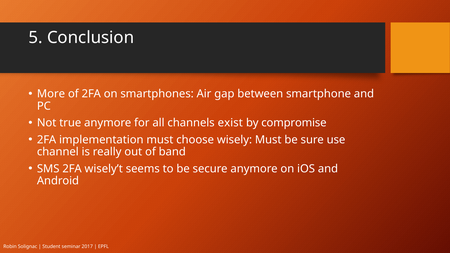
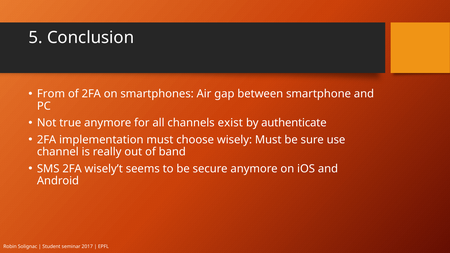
More: More -> From (51, 94)
compromise: compromise -> authenticate (294, 123)
